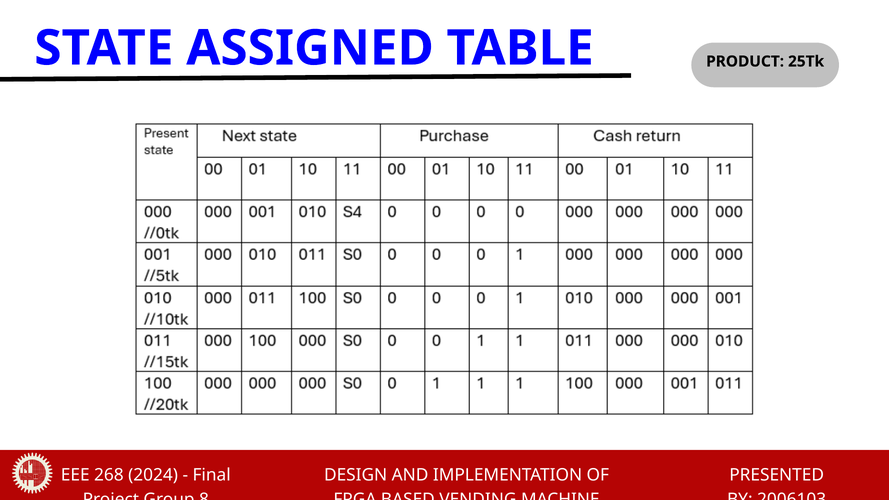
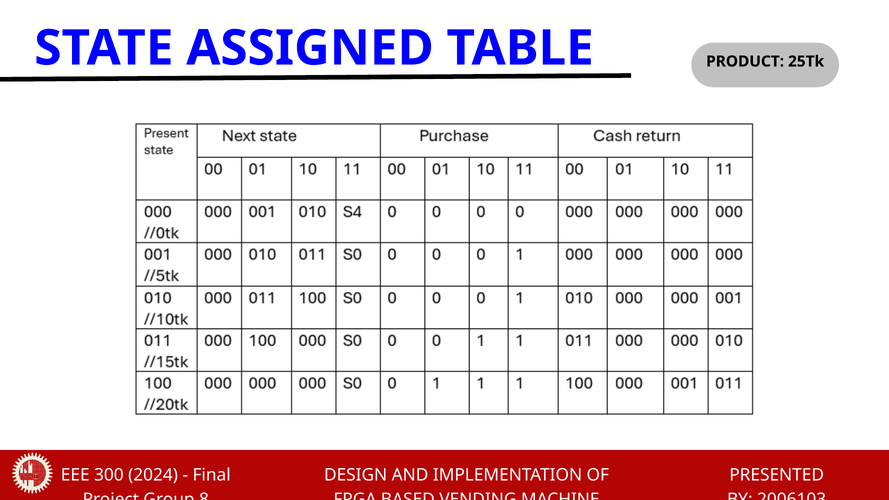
268: 268 -> 300 (109, 475)
